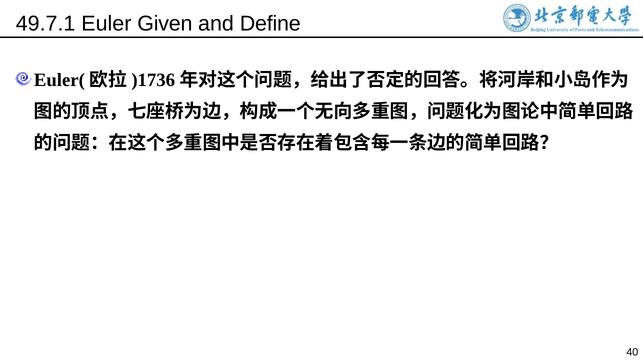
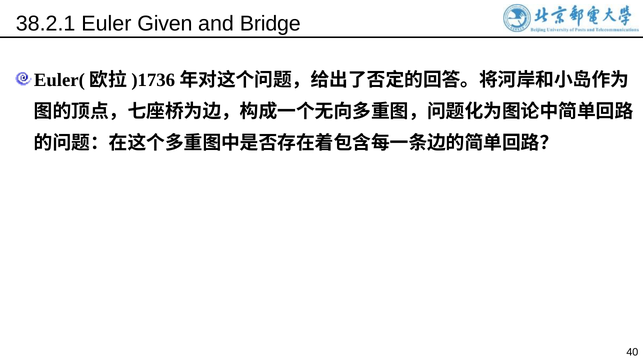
49.7.1: 49.7.1 -> 38.2.1 (46, 24)
Define: Define -> Bridge (270, 24)
